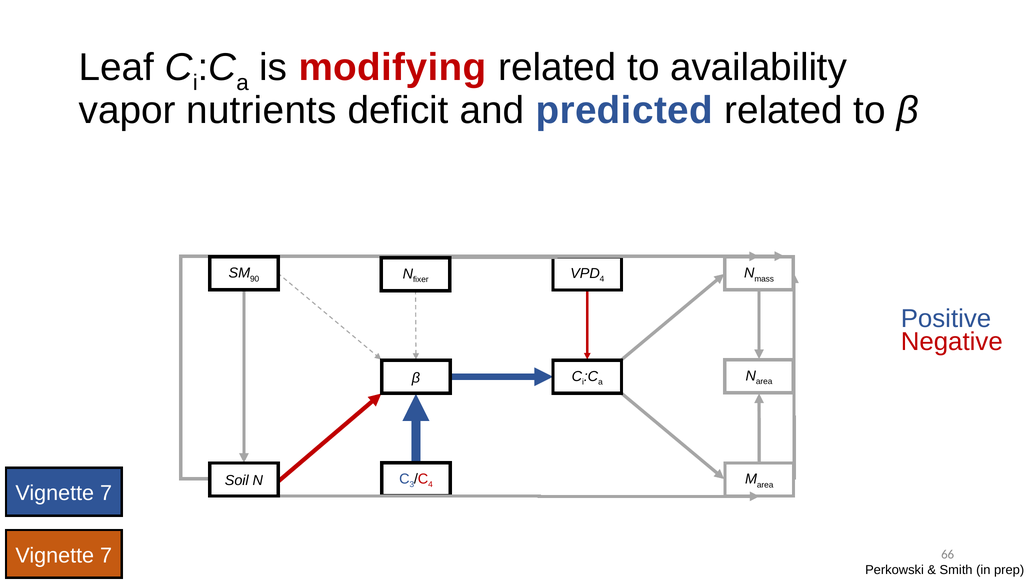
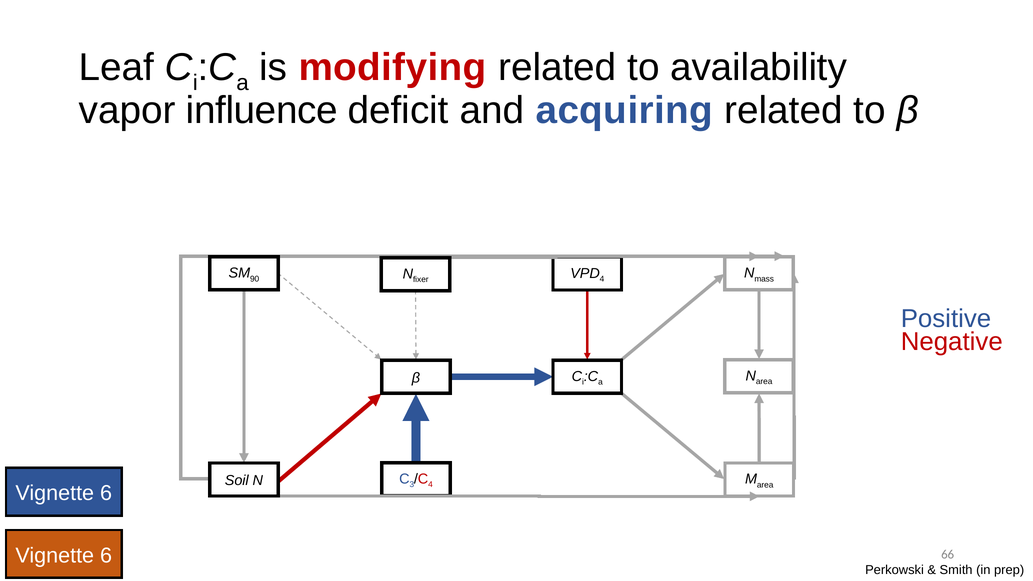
nutrients: nutrients -> influence (262, 111)
predicted: predicted -> acquiring (624, 111)
7: 7 -> 6 (106, 493)
7: 7 -> 6 (106, 555)
